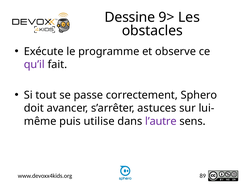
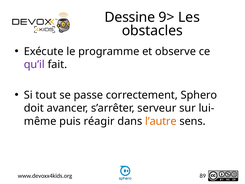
astuces: astuces -> serveur (157, 108)
utilise: utilise -> réagir (99, 121)
l’autre colour: purple -> orange (161, 121)
